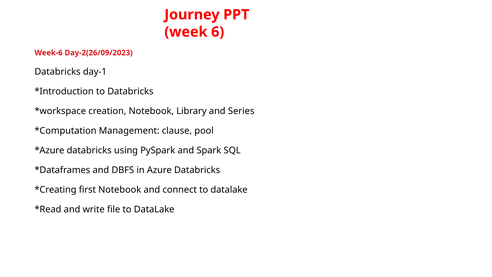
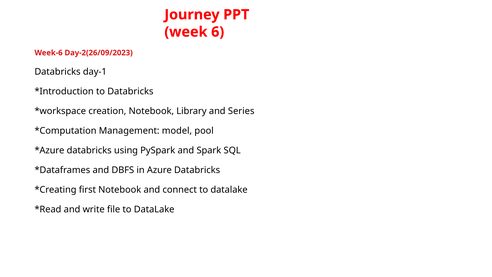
clause: clause -> model (177, 131)
